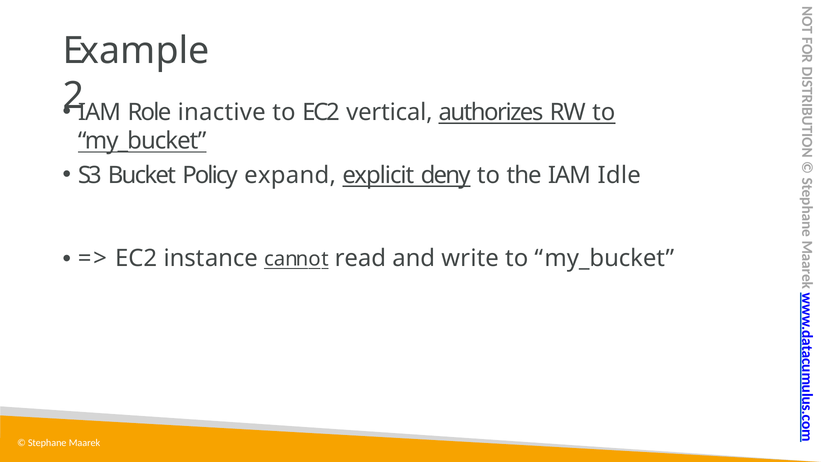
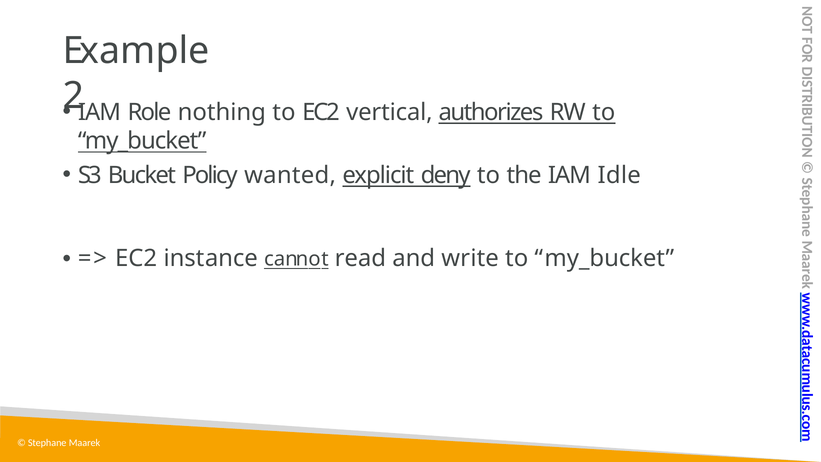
inactive: inactive -> nothing (222, 112)
expand: expand -> wanted (290, 175)
